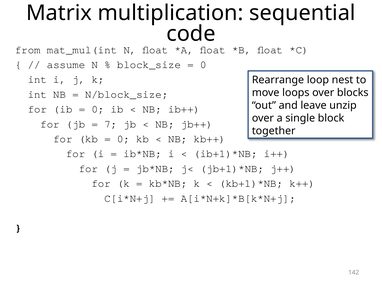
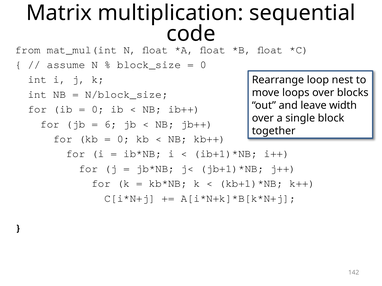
unzip: unzip -> width (343, 106)
7: 7 -> 6 (111, 124)
